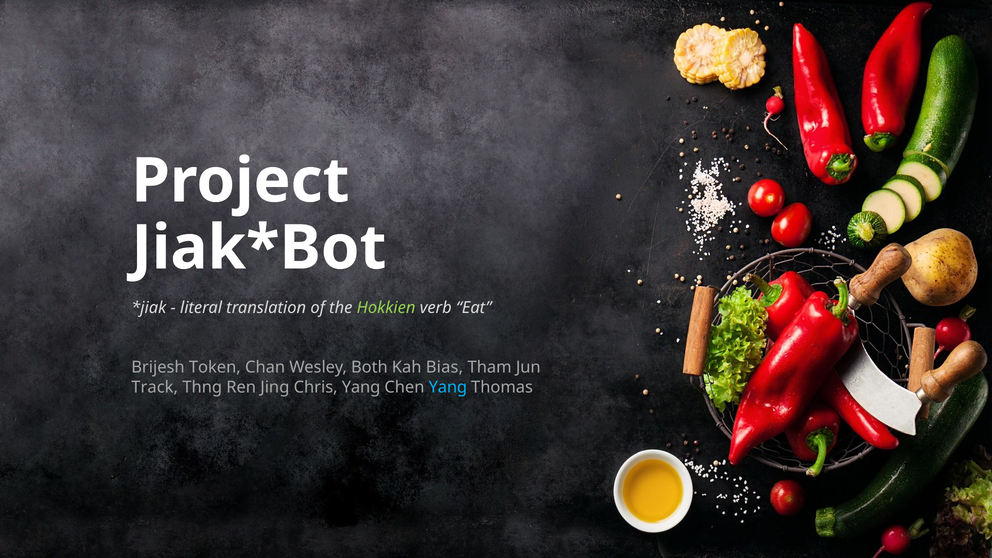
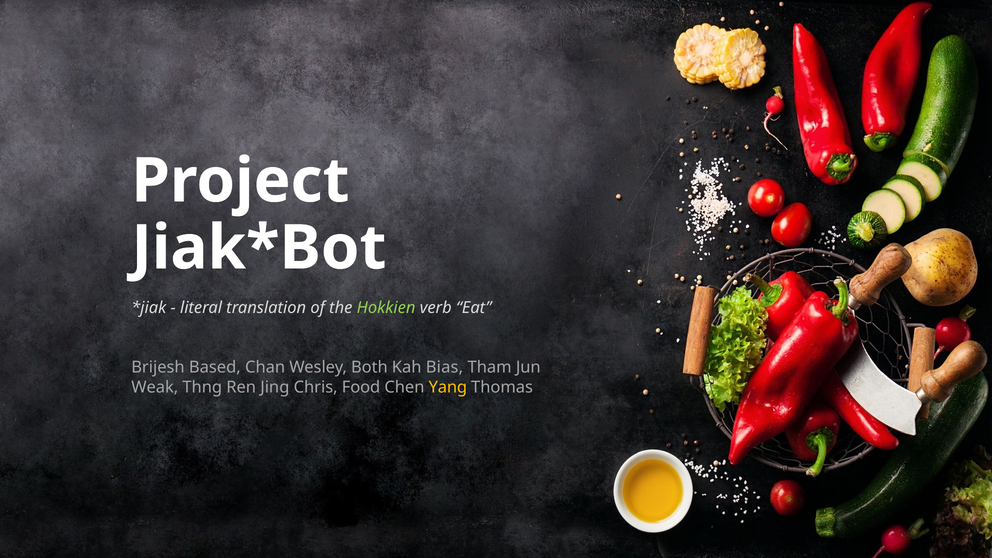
Token: Token -> Based (215, 367)
Track: Track -> Weak (155, 387)
Chris Yang: Yang -> Food (361, 387)
Yang colour: light blue -> yellow (448, 387)
